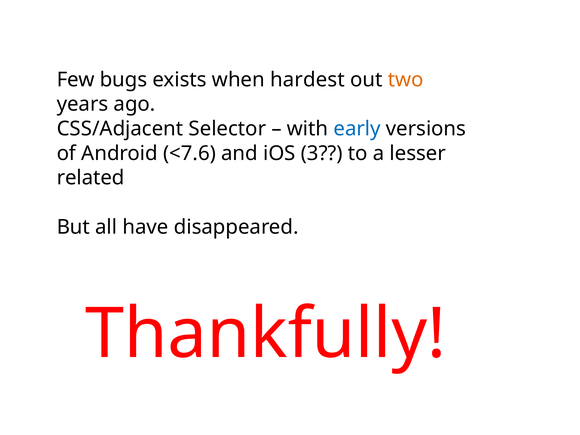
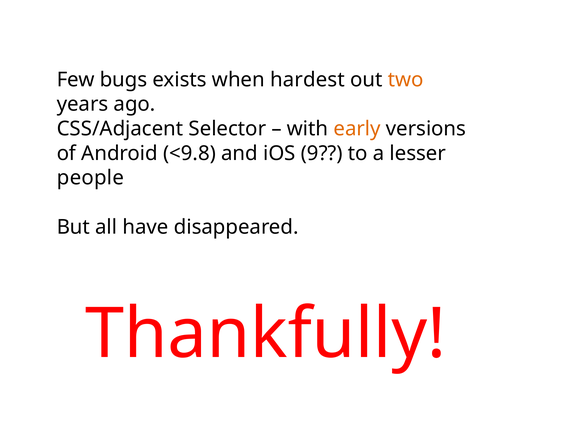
early colour: blue -> orange (357, 129)
<7.6: <7.6 -> <9.8 (189, 153)
3: 3 -> 9 (322, 153)
related: related -> people (90, 178)
